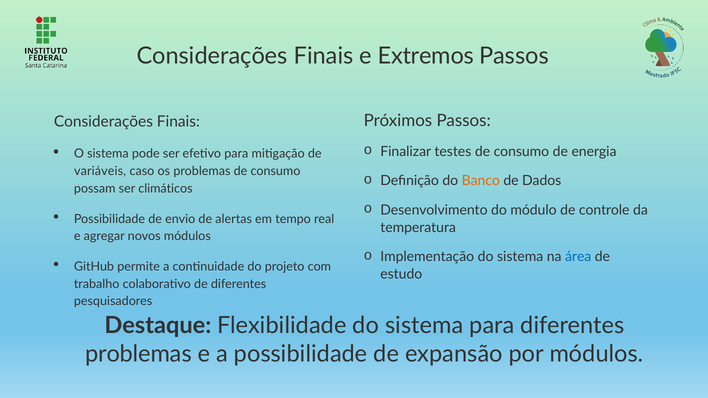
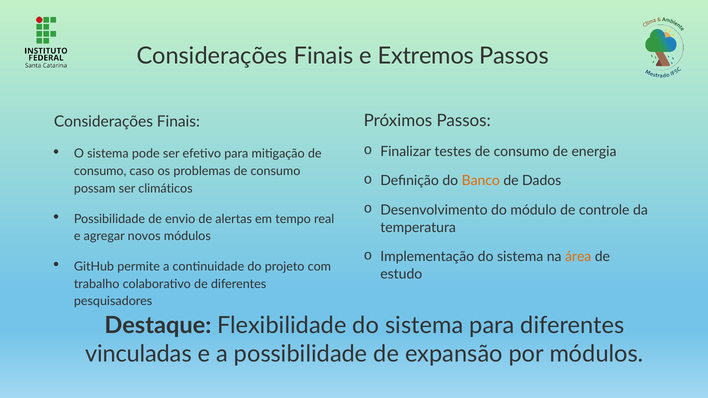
variáveis: variáveis -> consumo (100, 171)
área colour: blue -> orange (578, 257)
problemas: problemas -> vinculadas (138, 354)
